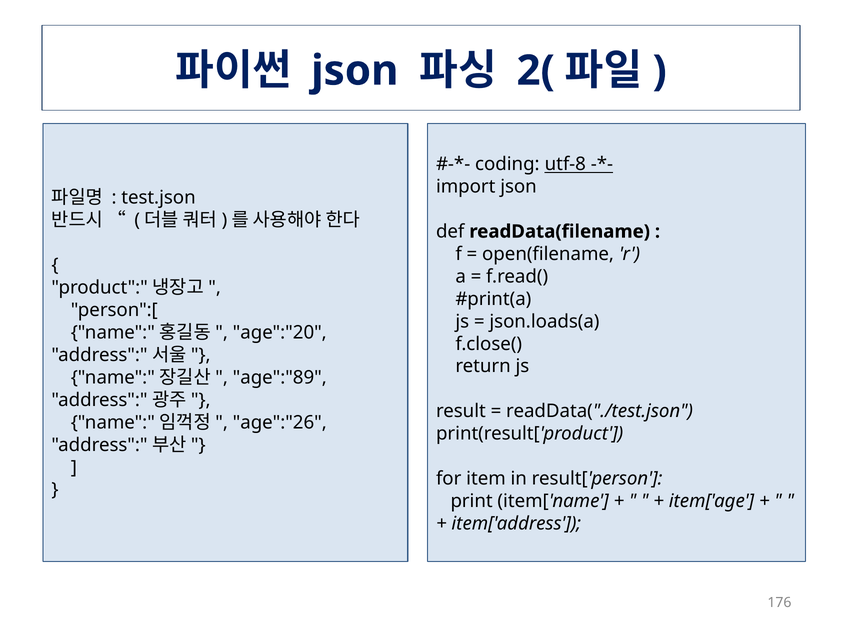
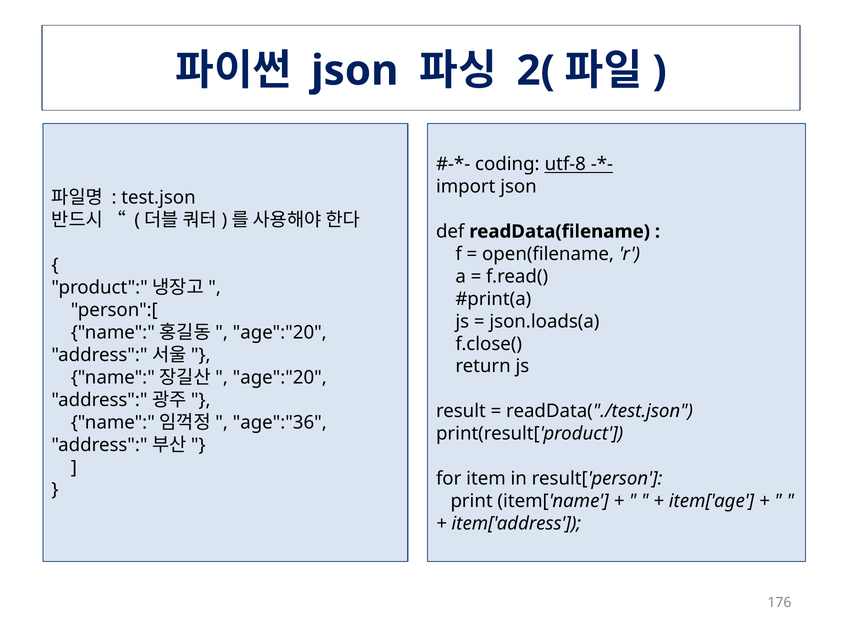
age":"89: age":"89 -> age":"20 (280, 377)
age":"26: age":"26 -> age":"36 (280, 422)
